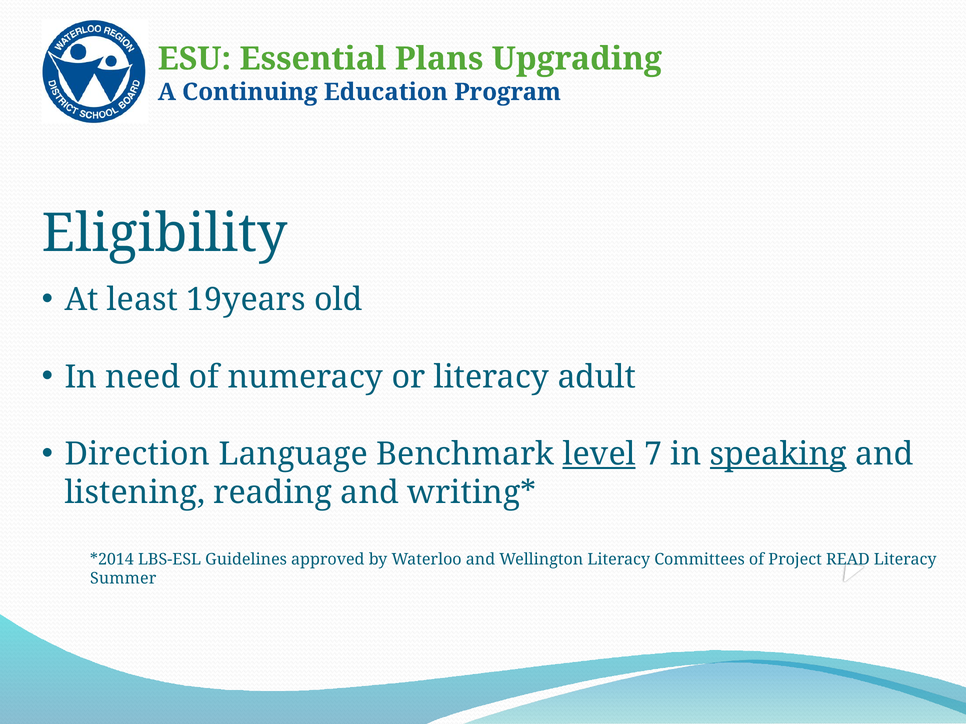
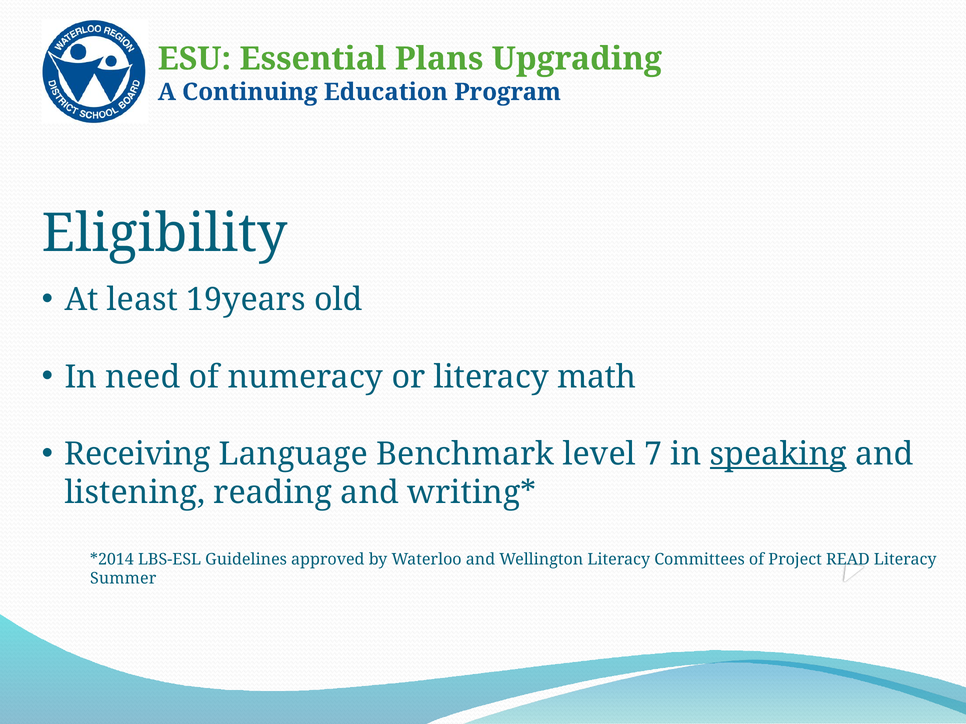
adult: adult -> math (597, 377)
Direction: Direction -> Receiving (138, 455)
level underline: present -> none (599, 455)
